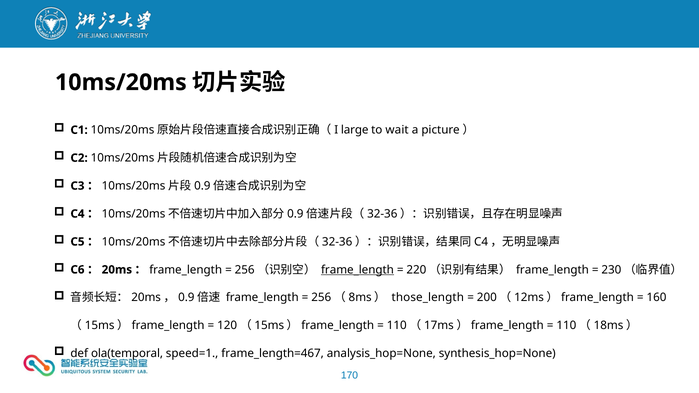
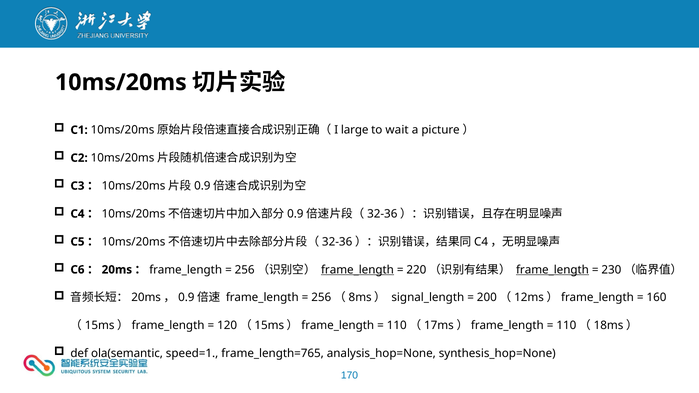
frame_length underline: none -> present (552, 270)
those_length: those_length -> signal_length (428, 298)
ola(temporal: ola(temporal -> ola(semantic (127, 354)
frame_length=467: frame_length=467 -> frame_length=765 (273, 354)
